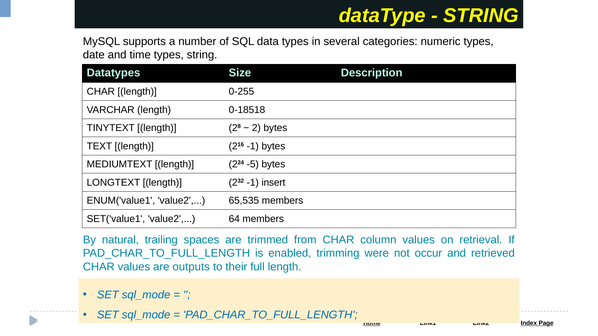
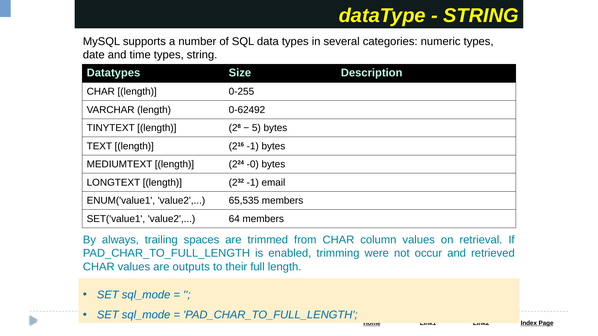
0-18518: 0-18518 -> 0-62492 (247, 110)
2: 2 -> 5 (256, 128)
-5: -5 -> -0 (253, 164)
insert: insert -> email (273, 183)
natural: natural -> always (120, 240)
